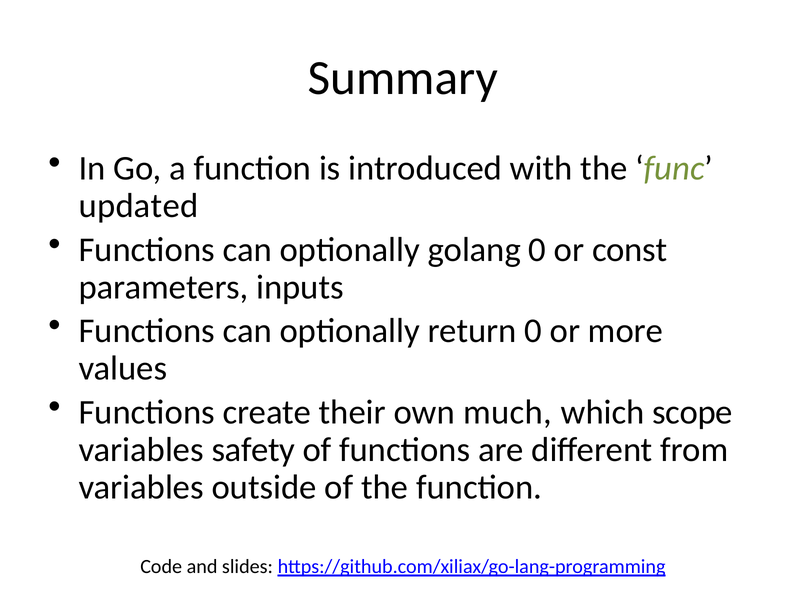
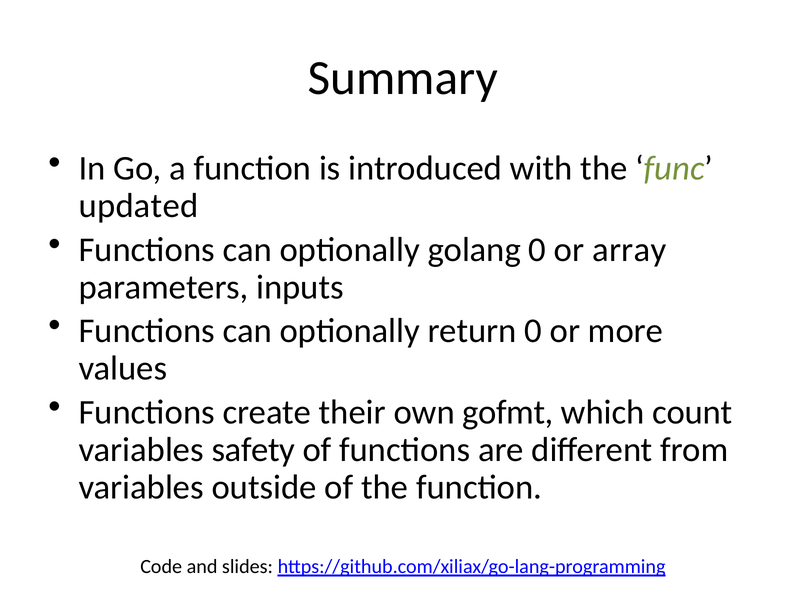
const: const -> array (629, 250)
much: much -> gofmt (508, 413)
scope: scope -> count (692, 413)
